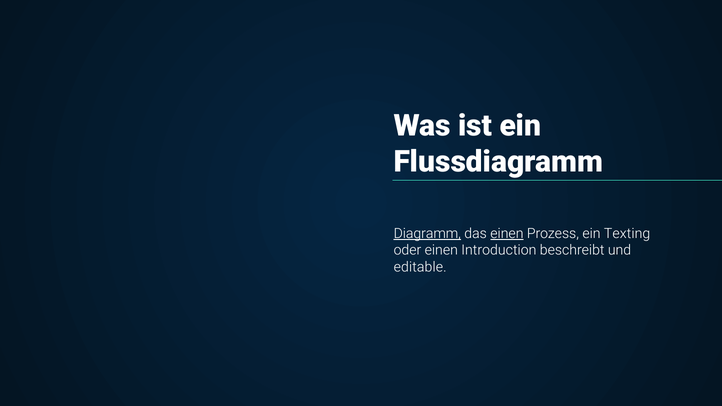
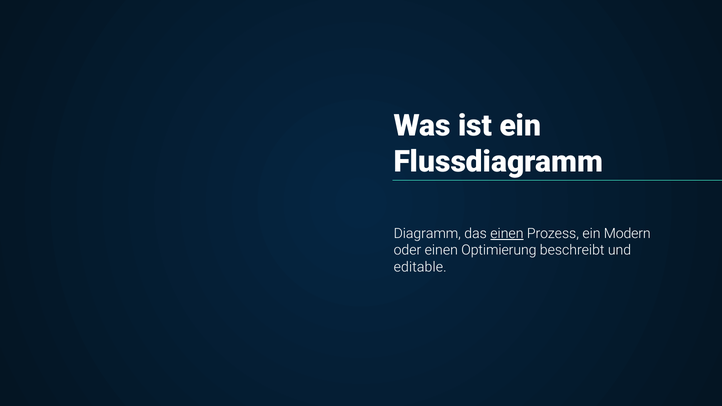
Diagramm underline: present -> none (427, 233)
Texting: Texting -> Modern (627, 233)
Introduction: Introduction -> Optimierung (499, 250)
